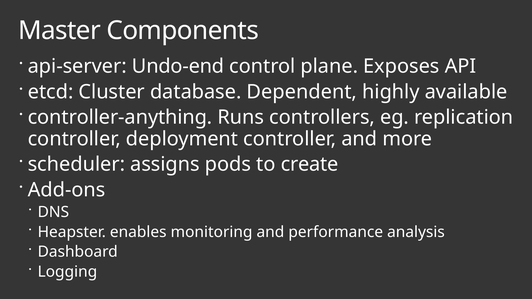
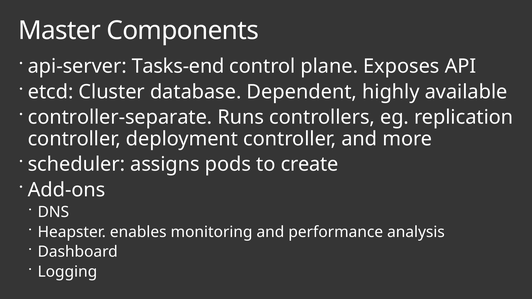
Undo-end: Undo-end -> Tasks-end (178, 66)
controller-anything: controller-anything -> controller-separate (120, 117)
